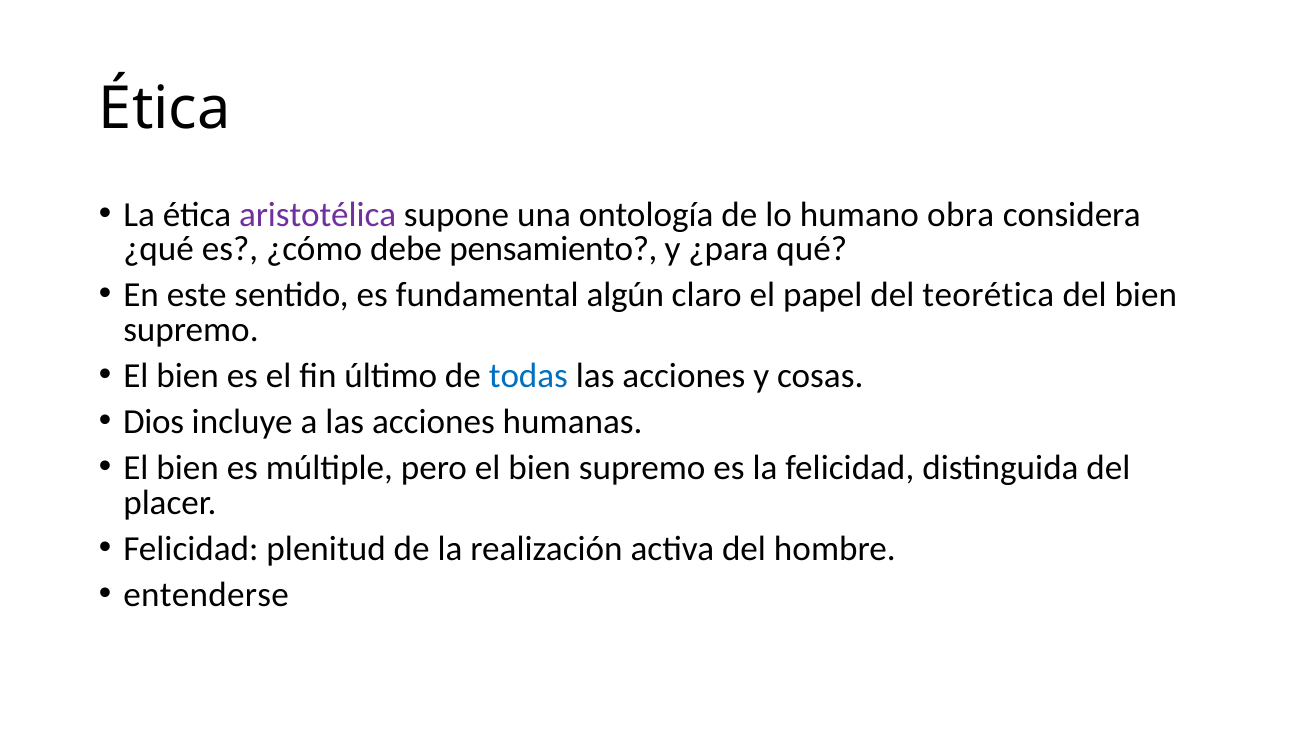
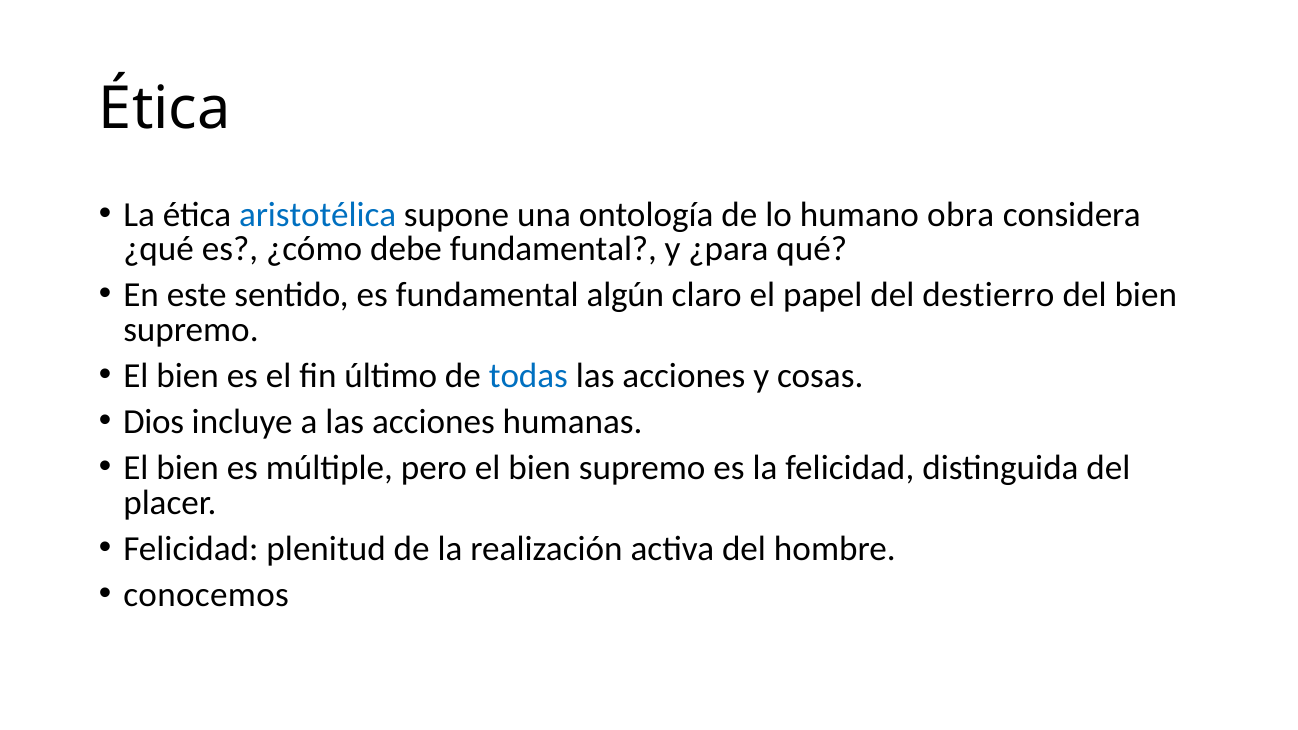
aristotélica colour: purple -> blue (318, 215)
debe pensamiento: pensamiento -> fundamental (553, 249)
teorética: teorética -> destierro (988, 295)
entenderse: entenderse -> conocemos (206, 595)
